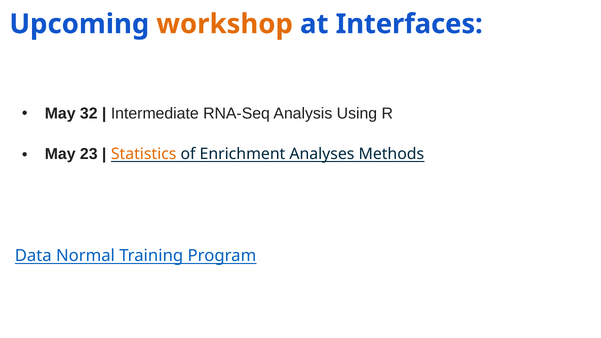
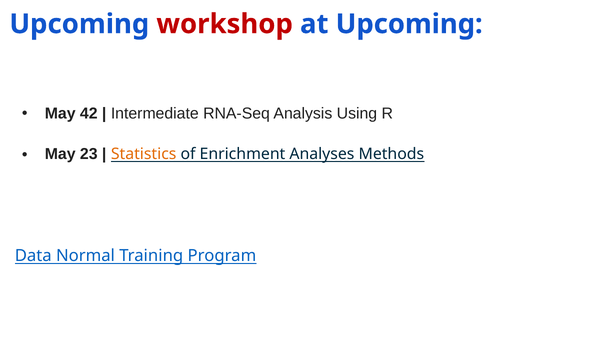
workshop colour: orange -> red (225, 24)
at Interfaces: Interfaces -> Upcoming (409, 24)
32: 32 -> 42 (89, 114)
